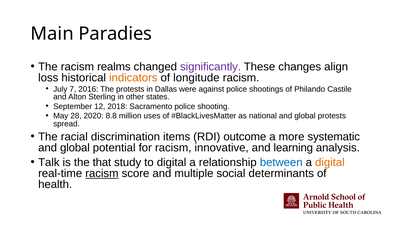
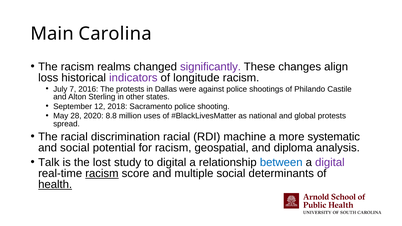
Paradies: Paradies -> Carolina (115, 34)
indicators colour: orange -> purple (133, 78)
discrimination items: items -> racial (177, 137)
outcome: outcome -> machine (245, 137)
global: global -> social (75, 148)
innovative: innovative -> geospatial (222, 148)
learning: learning -> diploma (293, 148)
that: that -> lost (102, 163)
digital colour: orange -> purple (330, 163)
health underline: none -> present (55, 185)
